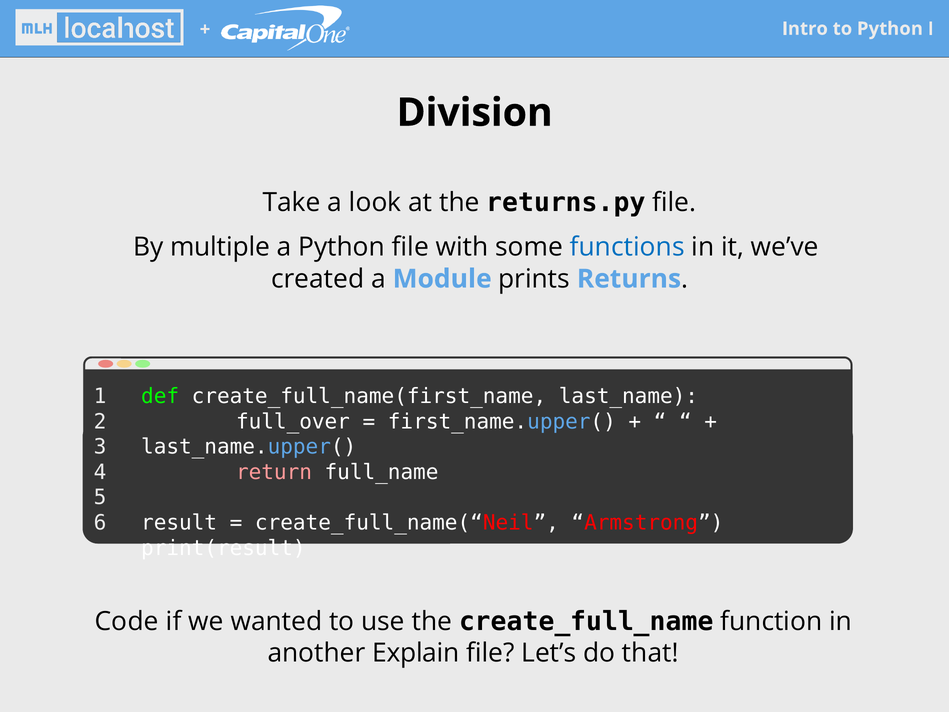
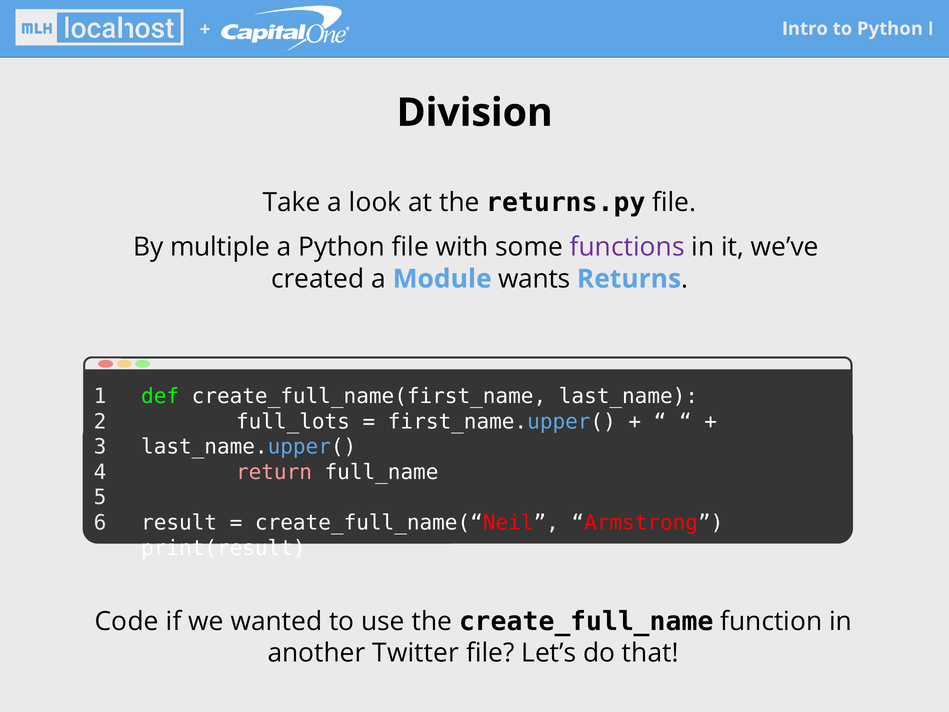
functions colour: blue -> purple (627, 247)
prints: prints -> wants (534, 279)
full_over: full_over -> full_lots (293, 422)
Explain: Explain -> Twitter (416, 653)
